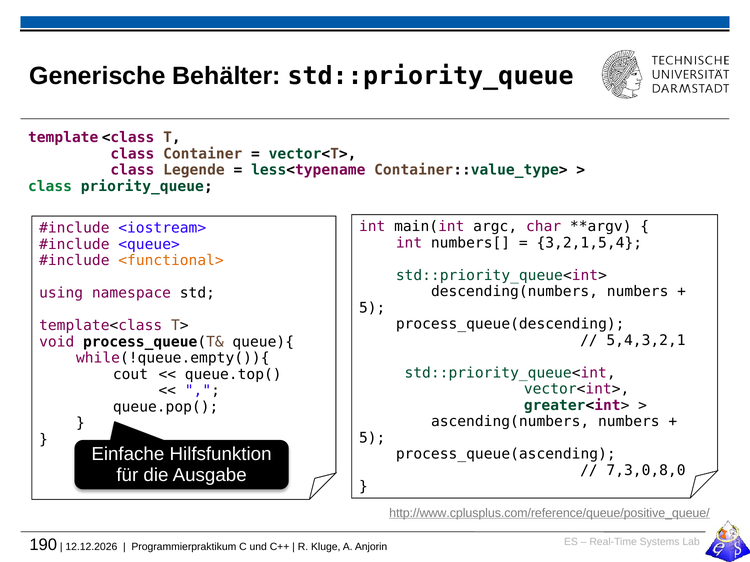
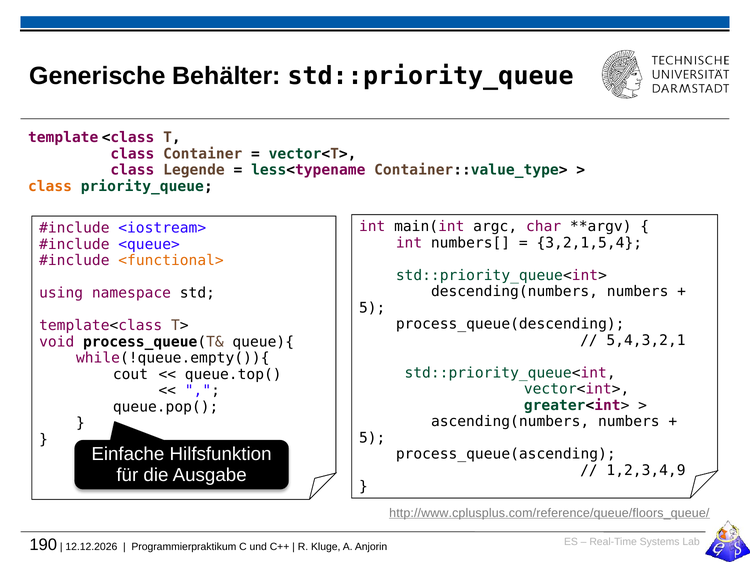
class colour: green -> orange (50, 187)
7,3,0,8,0: 7,3,0,8,0 -> 1,2,3,4,9 (646, 471)
http://www.cplusplus.com/reference/queue/positive_queue/: http://www.cplusplus.com/reference/queue/positive_queue/ -> http://www.cplusplus.com/reference/queue/floors_queue/ (549, 513)
